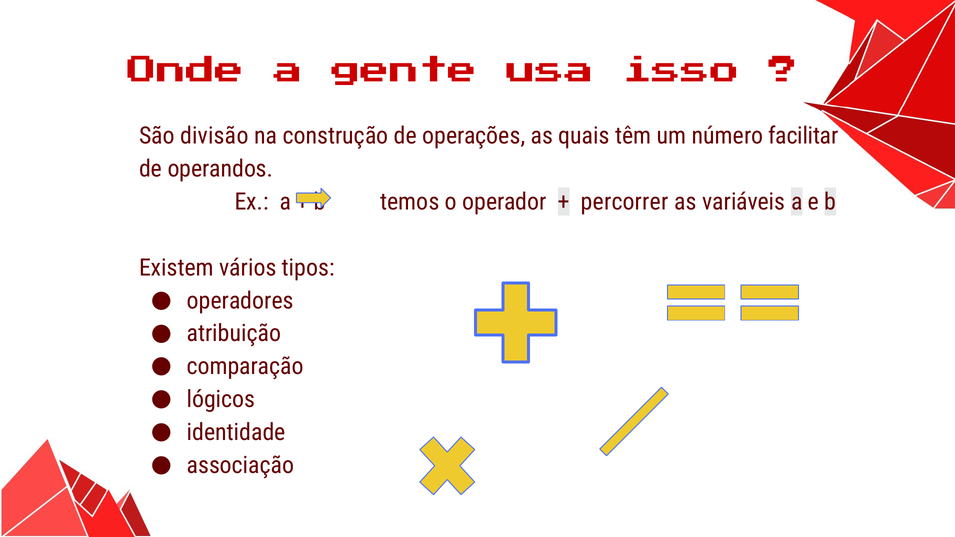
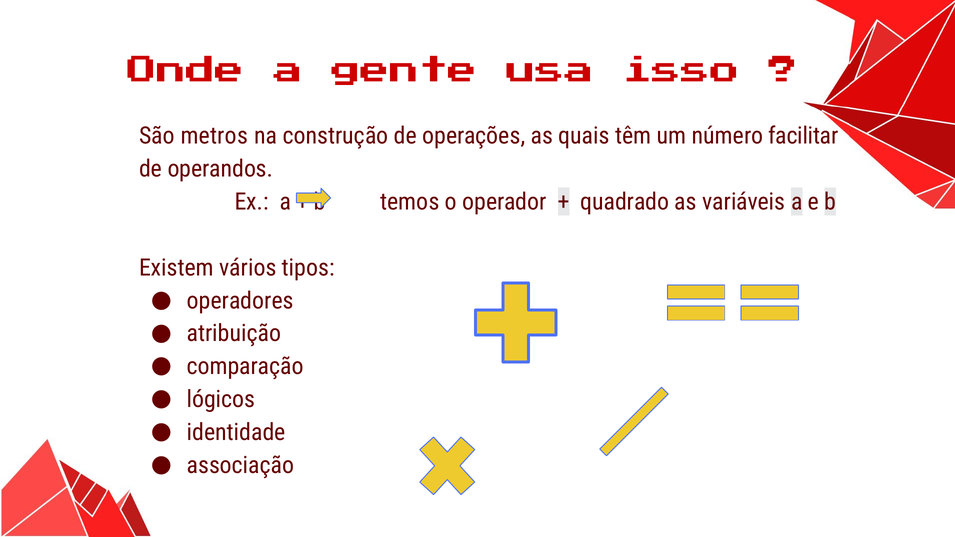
divisão: divisão -> metros (214, 136)
percorrer: percorrer -> quadrado (625, 202)
